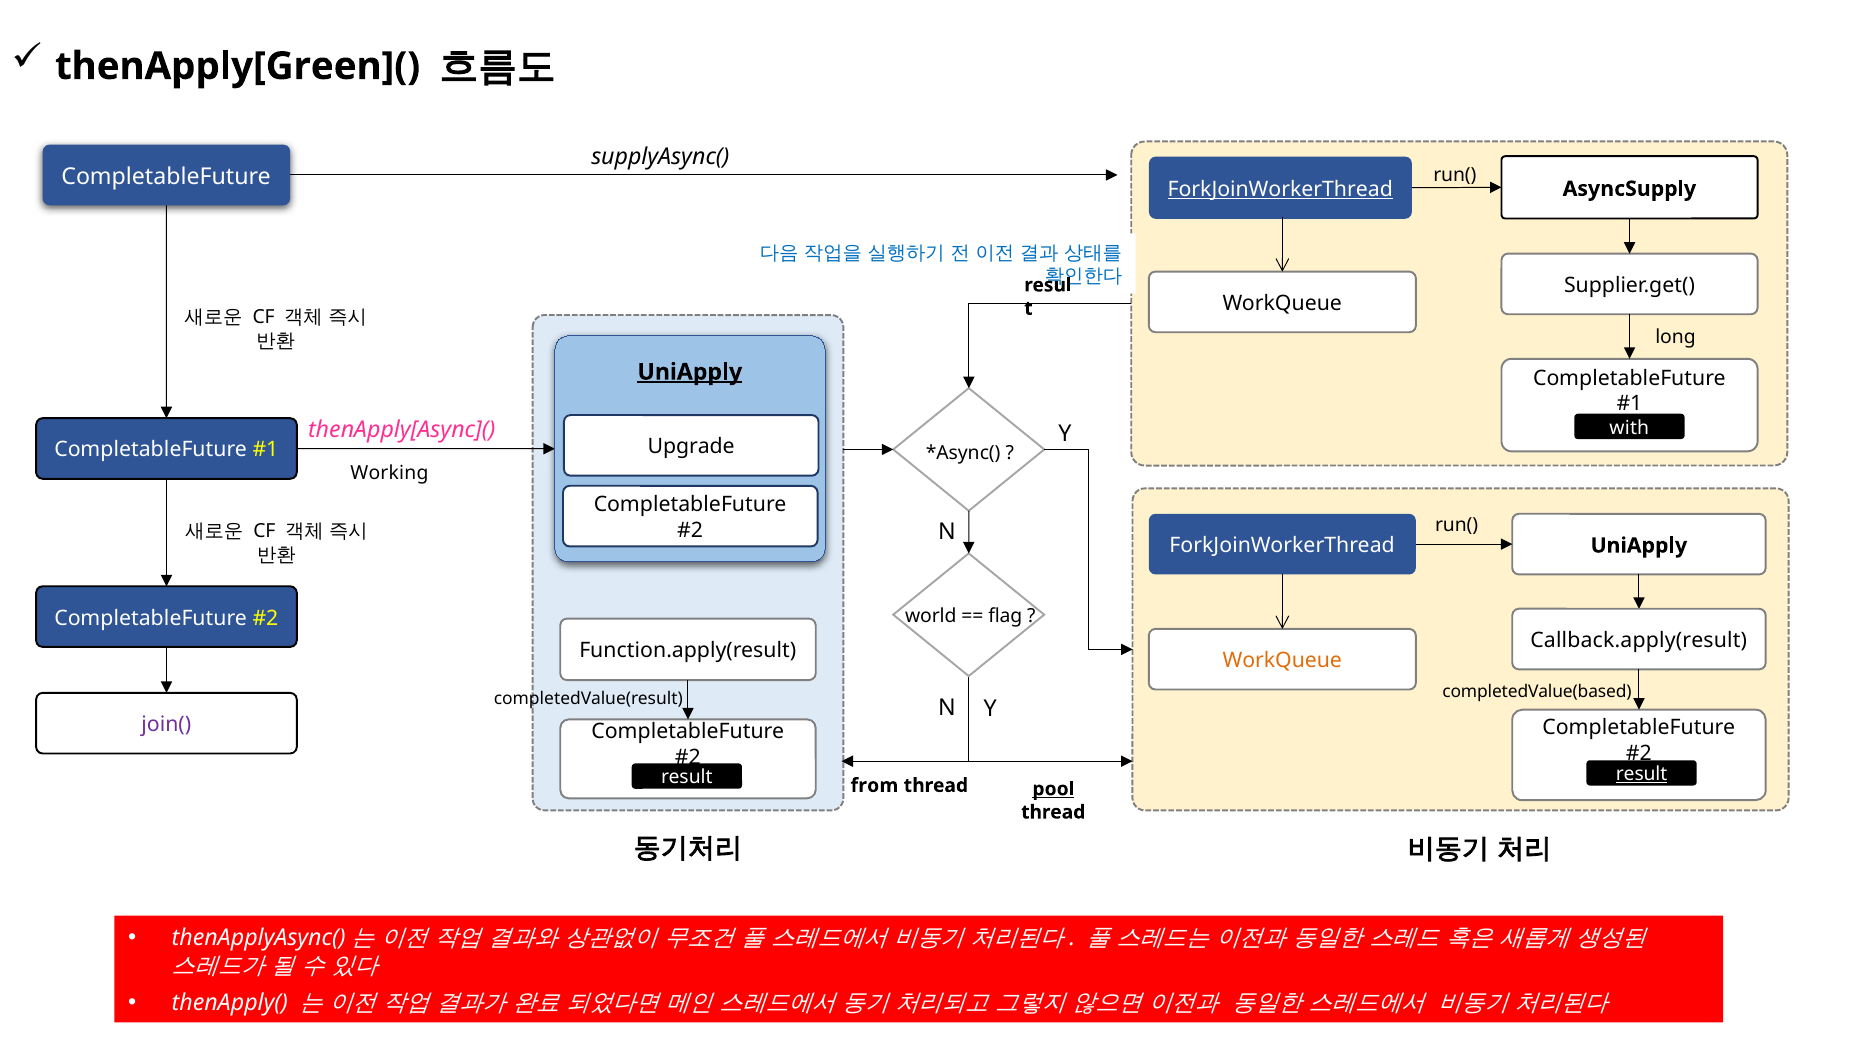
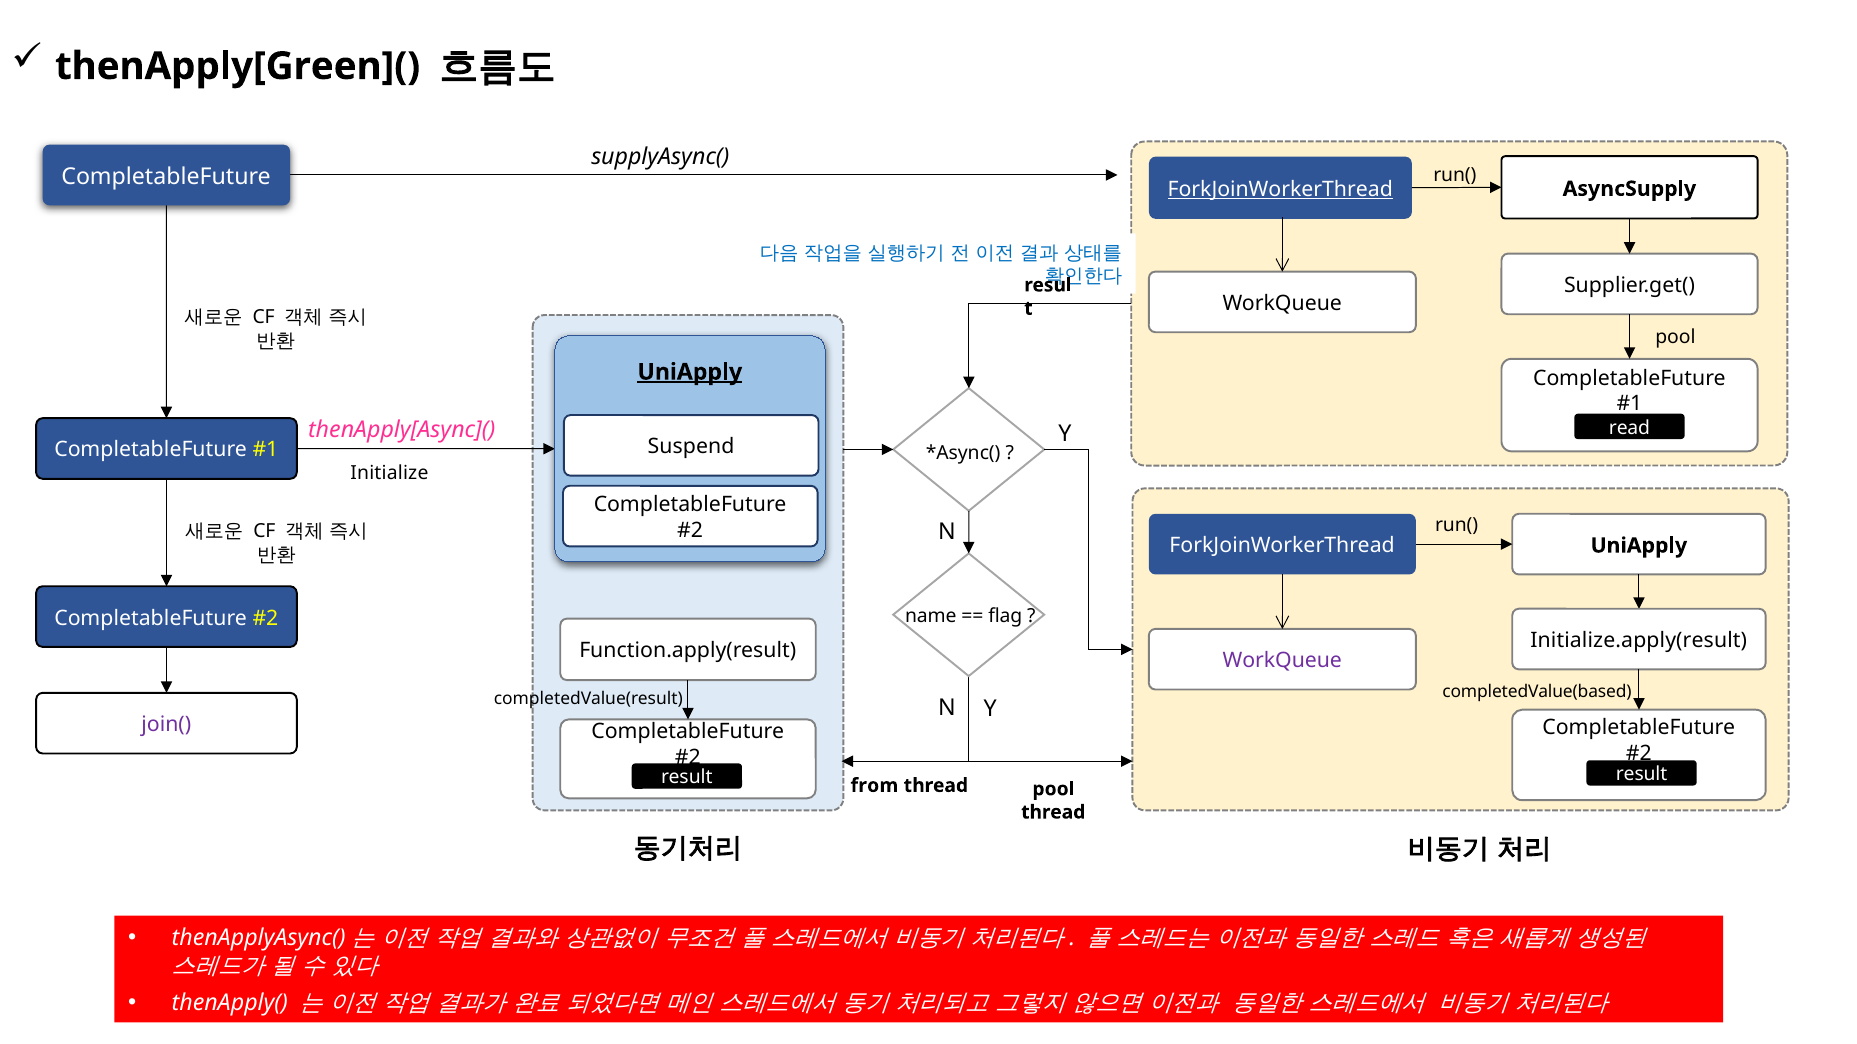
long: long -> pool (1675, 337)
with: with -> read (1629, 428)
Upgrade: Upgrade -> Suspend (691, 447)
Working: Working -> Initialize (389, 474)
world: world -> name (931, 616)
Callback.apply(result: Callback.apply(result -> Initialize.apply(result (1639, 641)
WorkQueue colour: orange -> purple (1282, 661)
result underline: present -> none (1642, 775)
pool underline: present -> none (1053, 789)
